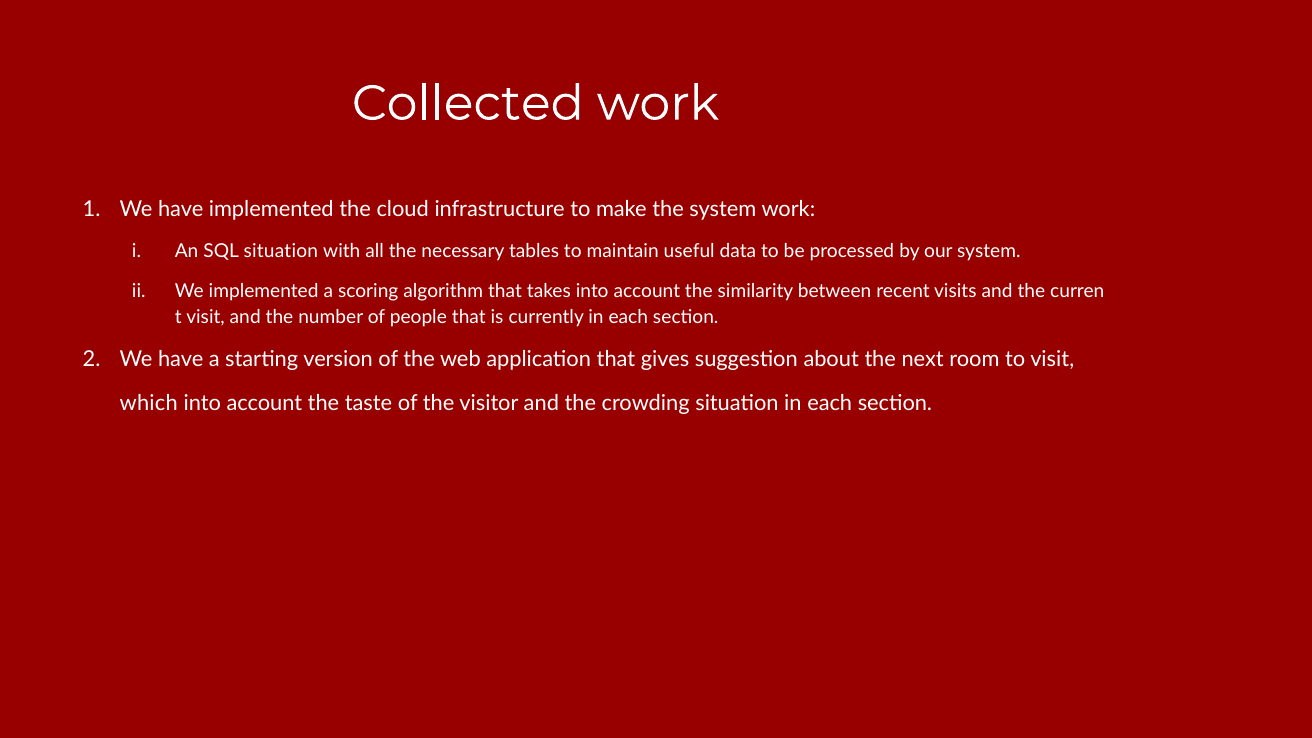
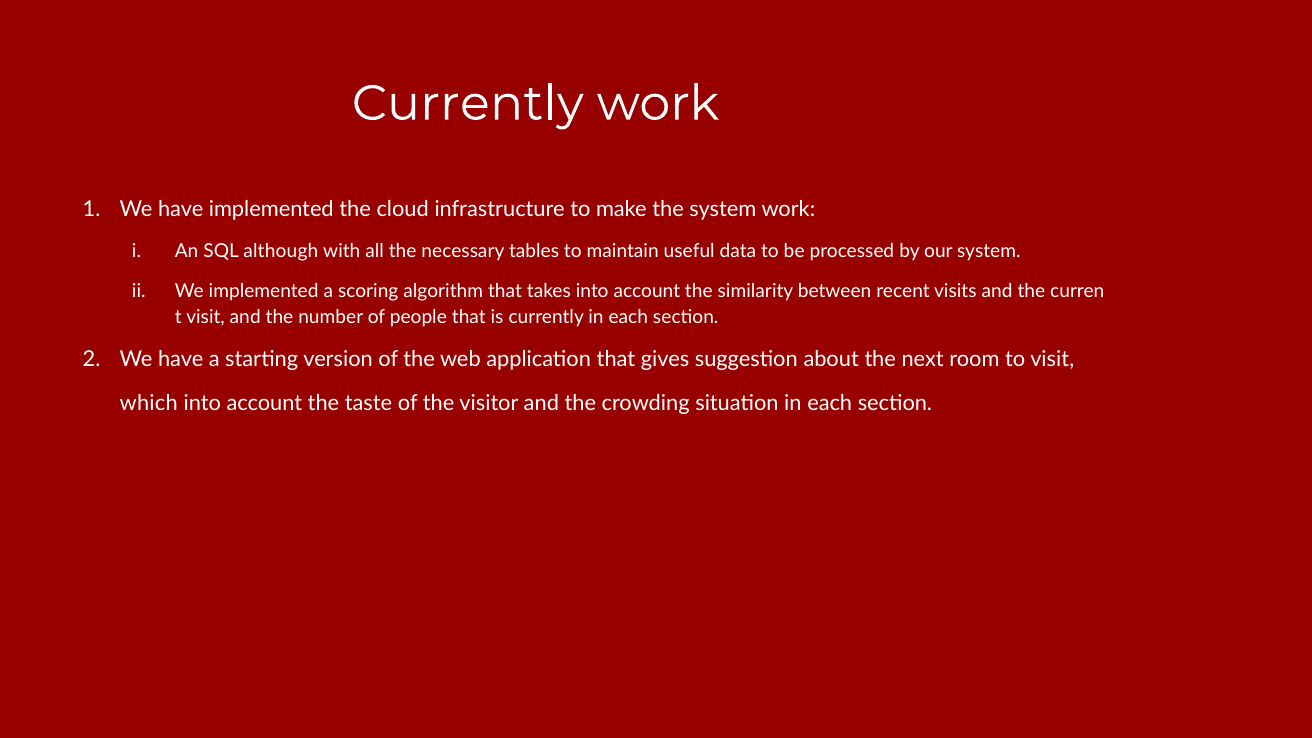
Collected: Collected -> Currently (468, 103)
SQL situation: situation -> although (281, 251)
